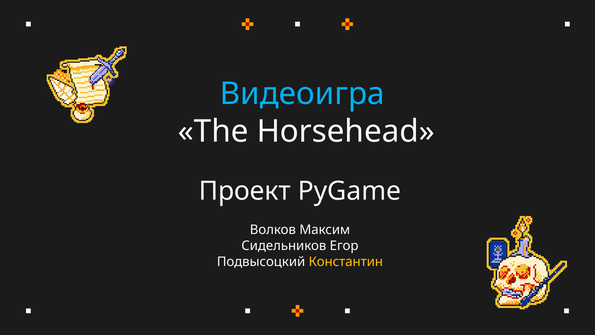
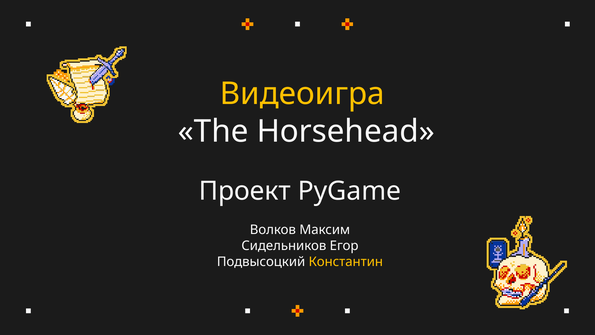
Видеоигра colour: light blue -> yellow (302, 94)
